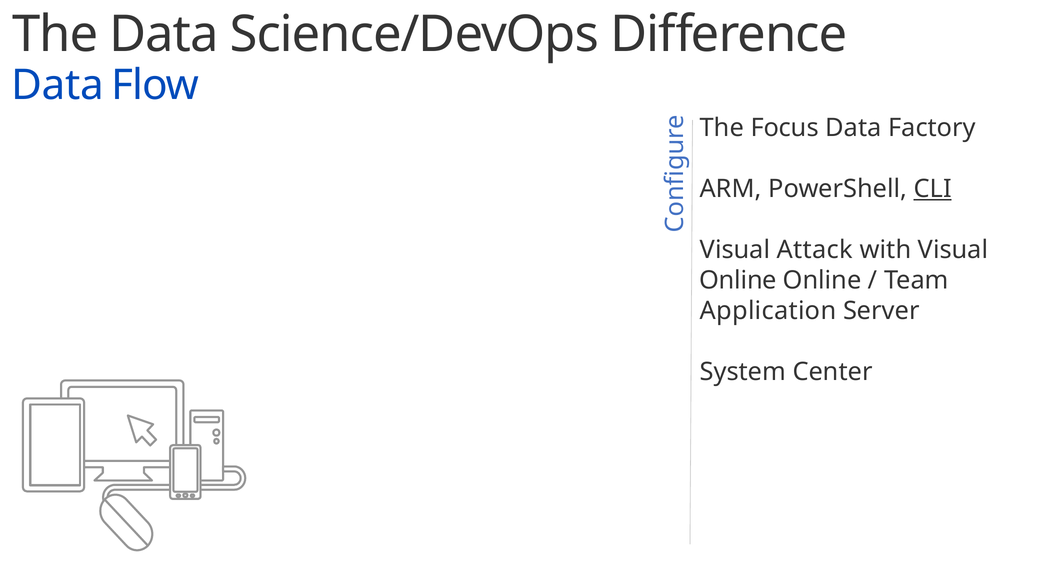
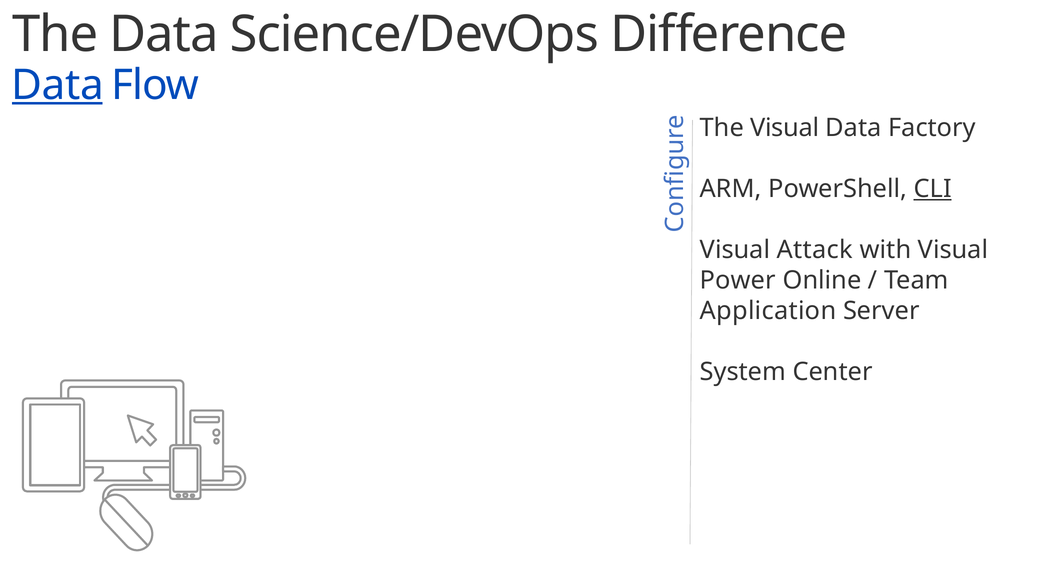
Data underline: none -> present (58, 85)
The Focus: Focus -> Visual (785, 128)
Online: Online -> Power (738, 281)
